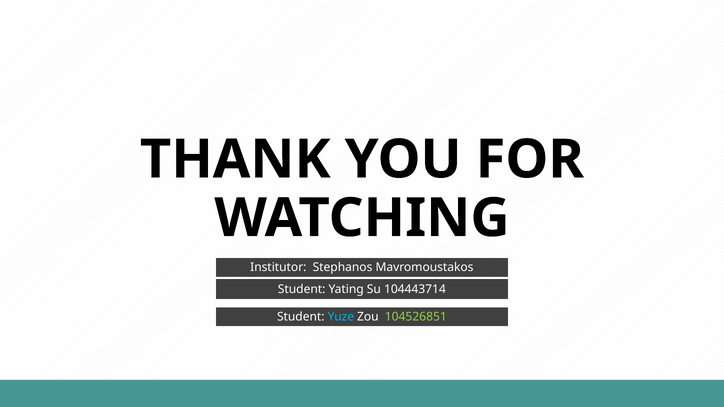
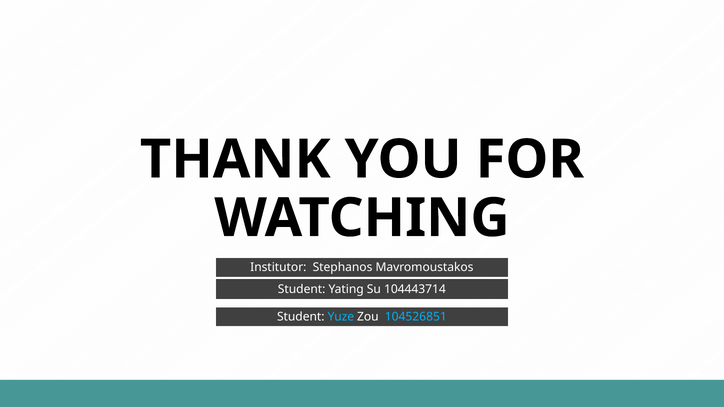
104526851 colour: light green -> light blue (416, 317)
